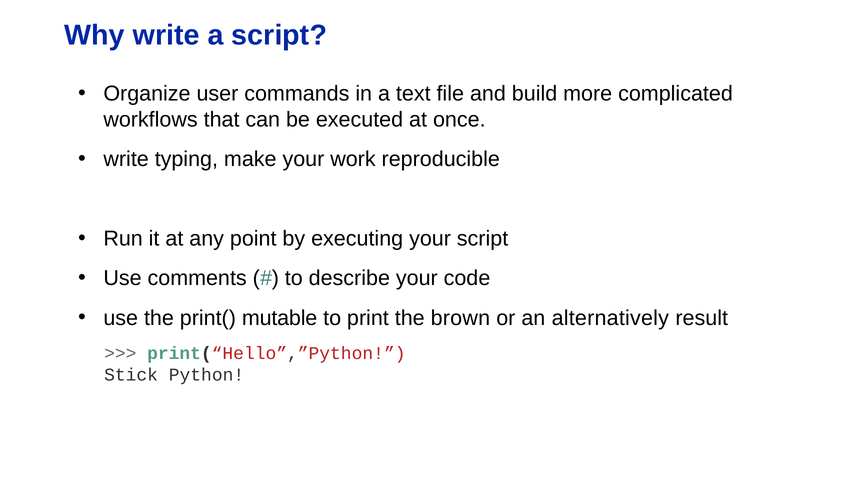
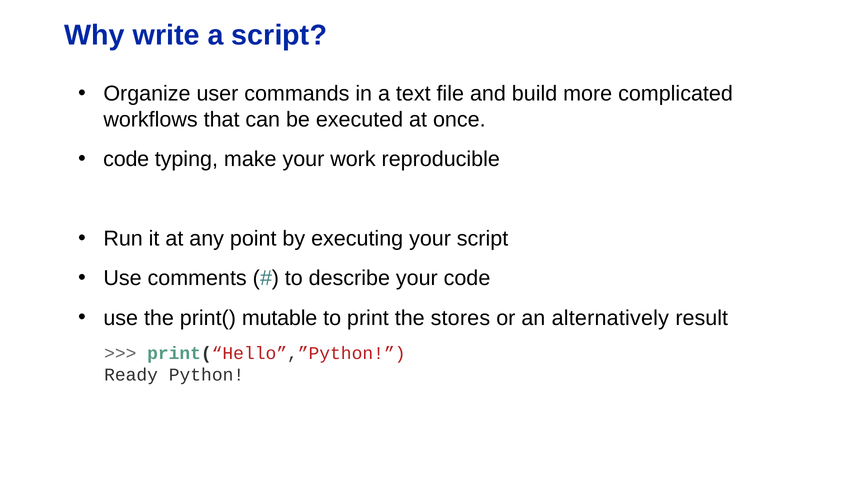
write: write -> code (126, 159)
brown: brown -> stores (460, 318)
Stick: Stick -> Ready (131, 375)
